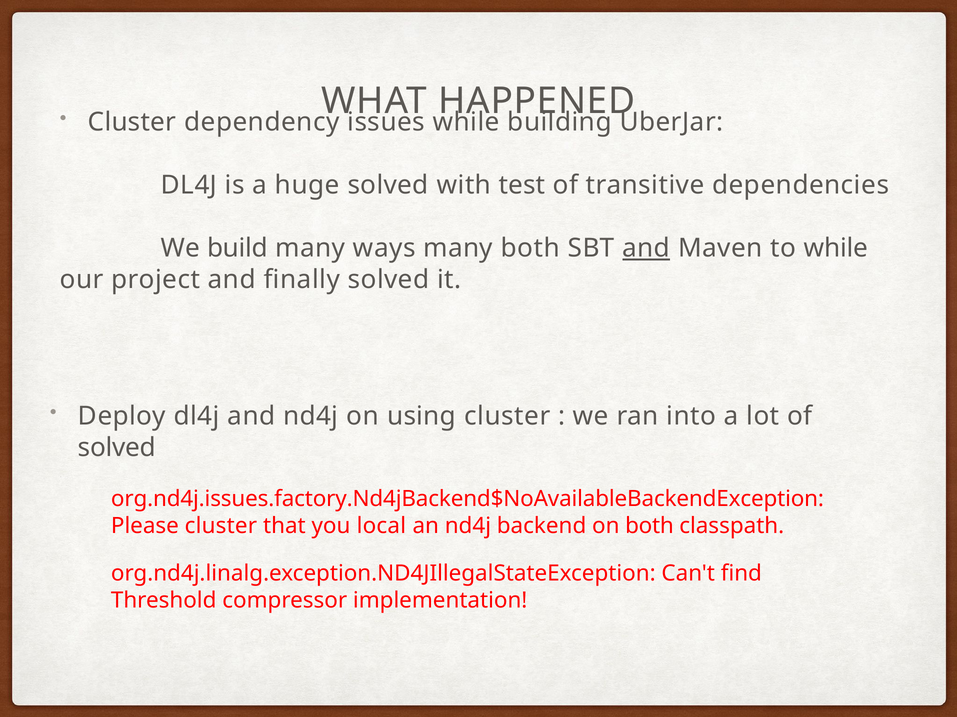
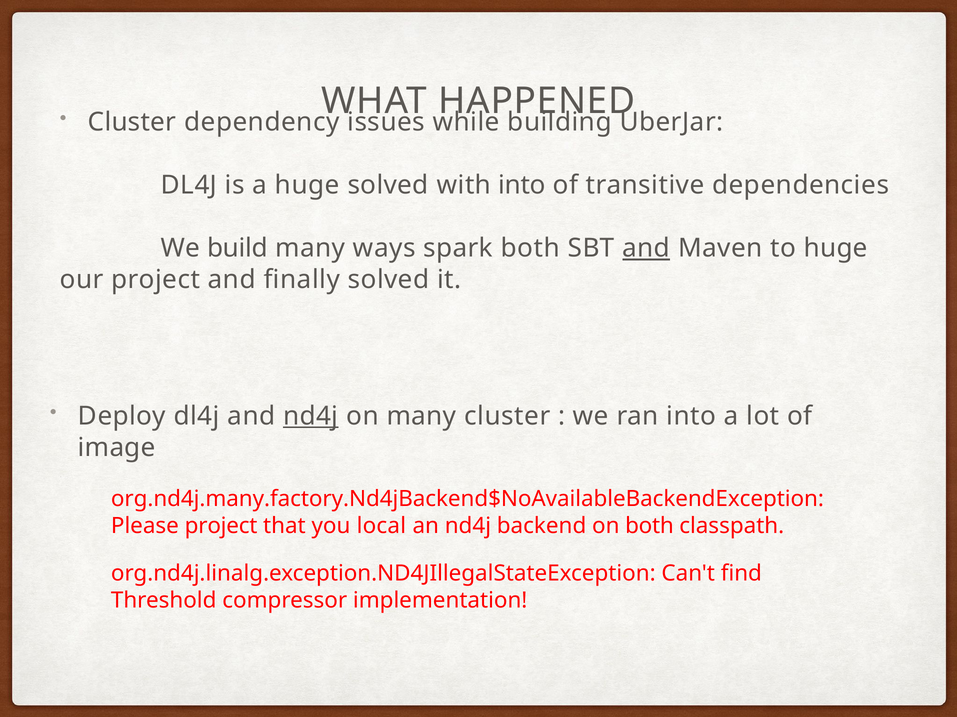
with test: test -> into (522, 185)
ways many: many -> spark (458, 249)
to while: while -> huge (836, 249)
nd4j underline: none -> present (311, 417)
on using: using -> many (421, 417)
solved: solved -> image (117, 448)
org.nd4j.issues.factory.Nd4jBackend$NoAvailableBackendException: org.nd4j.issues.factory.Nd4jBackend$NoAvailableBackendException -> org.nd4j.many.factory.Nd4jBackend$NoAvailableBackendException (467, 500)
Please cluster: cluster -> project (221, 526)
